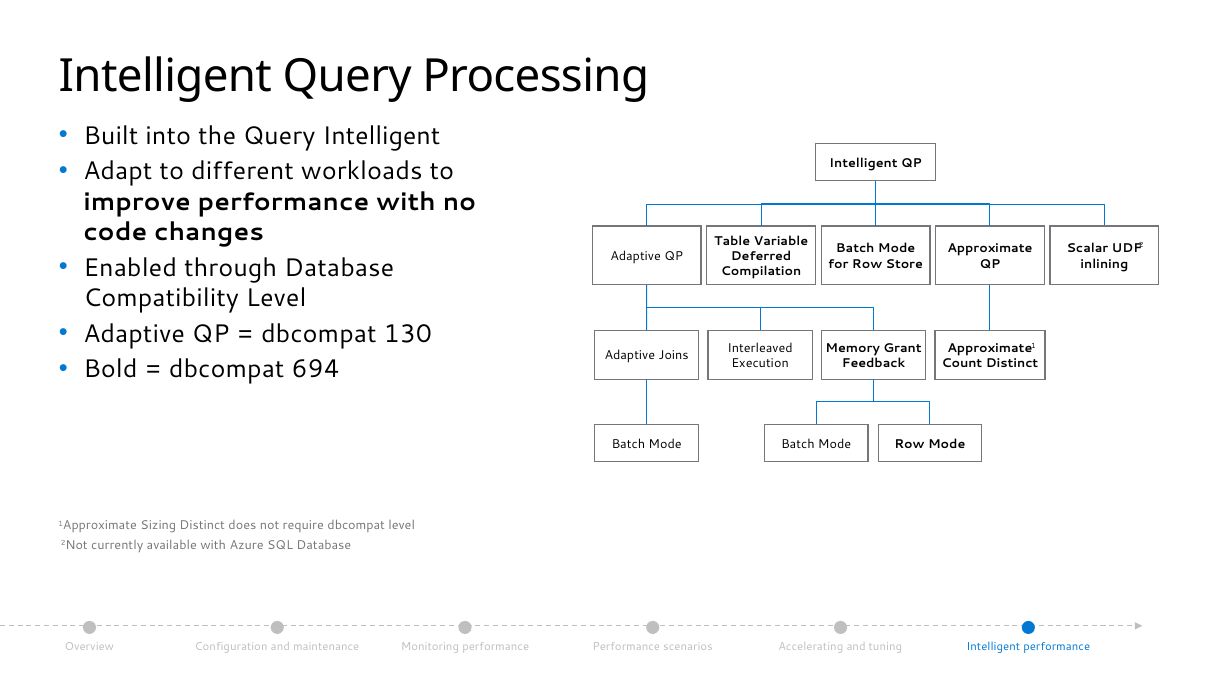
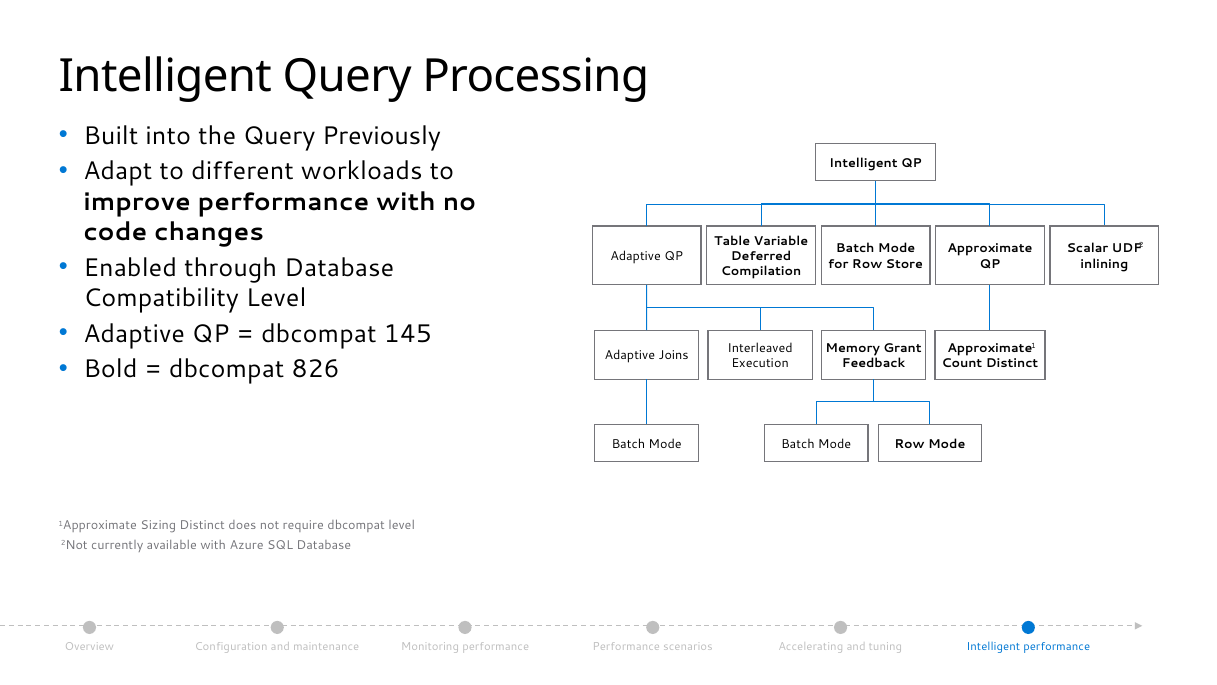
Query Intelligent: Intelligent -> Previously (381, 136)
130: 130 -> 145 (408, 334)
694: 694 -> 826 (316, 369)
